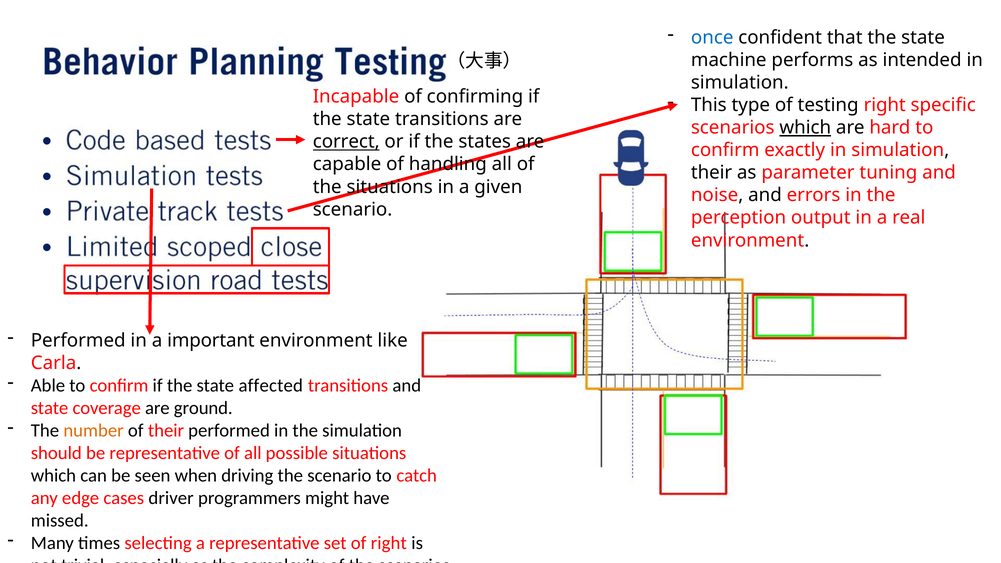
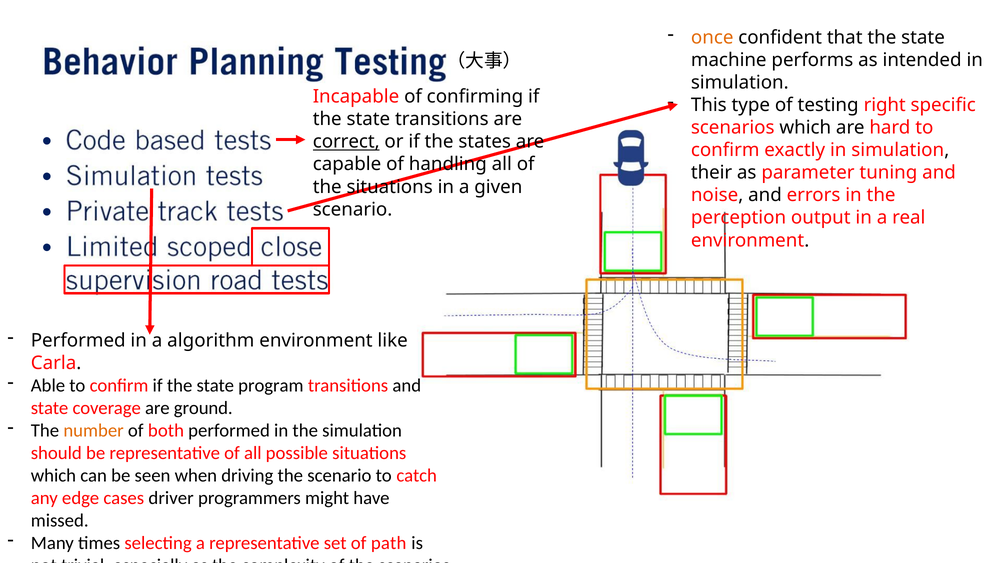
once colour: blue -> orange (712, 38)
which underline: present -> none (805, 128)
important: important -> algorithm (211, 341)
affected: affected -> program (271, 386)
of their: their -> both (166, 431)
of right: right -> path (389, 543)
